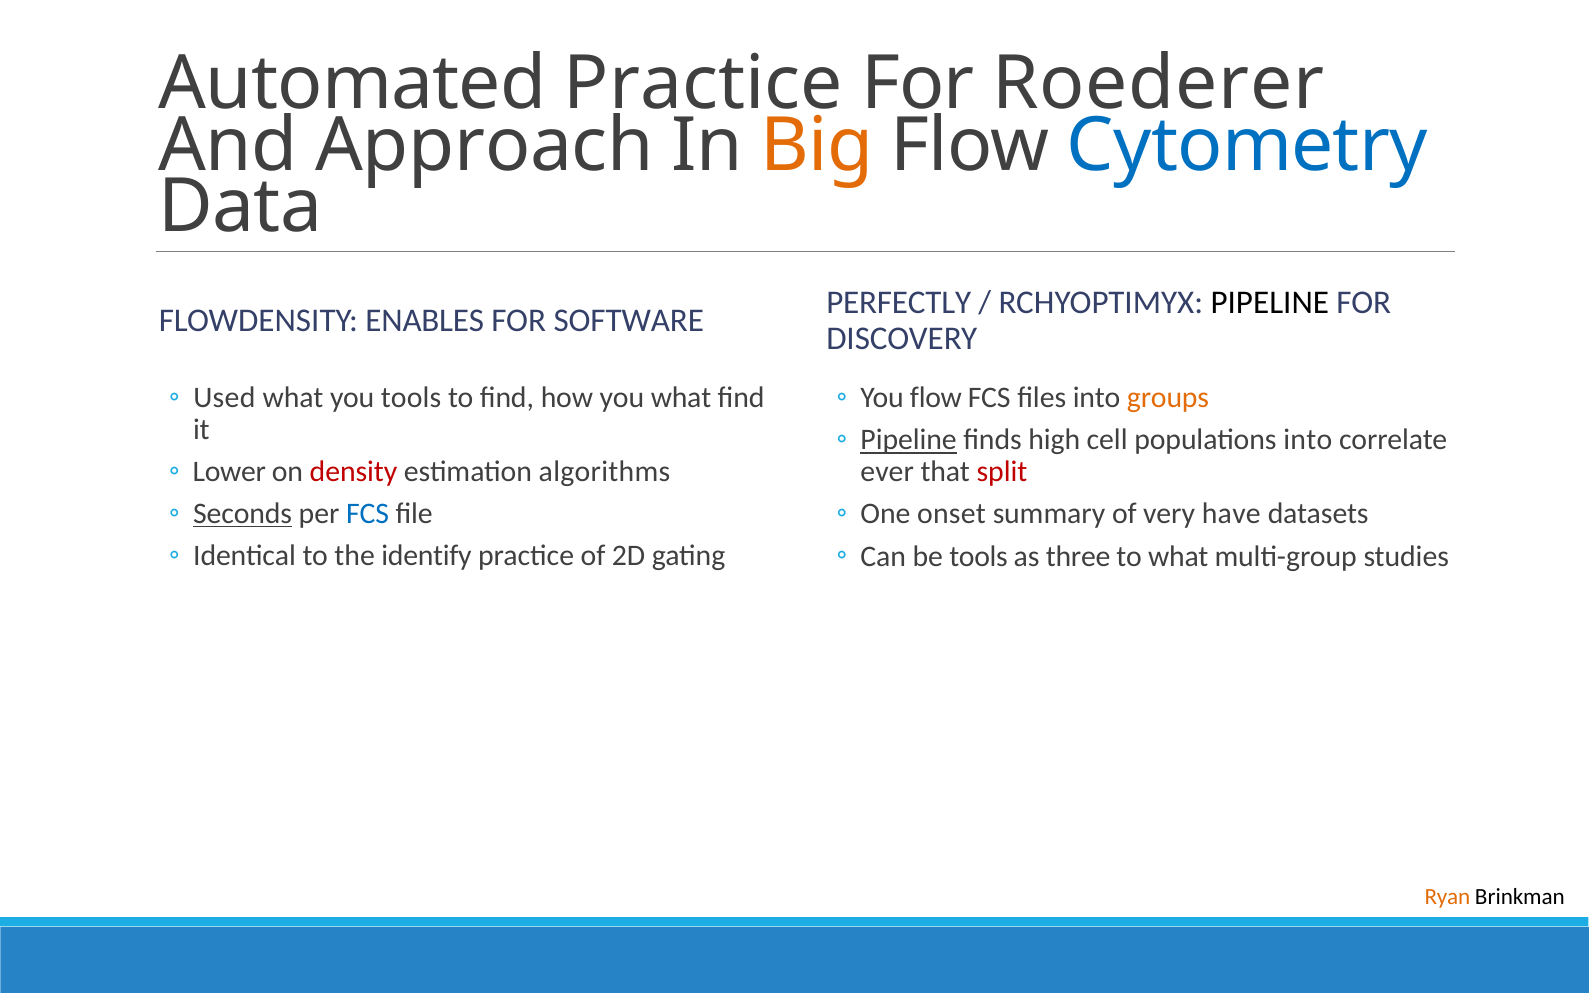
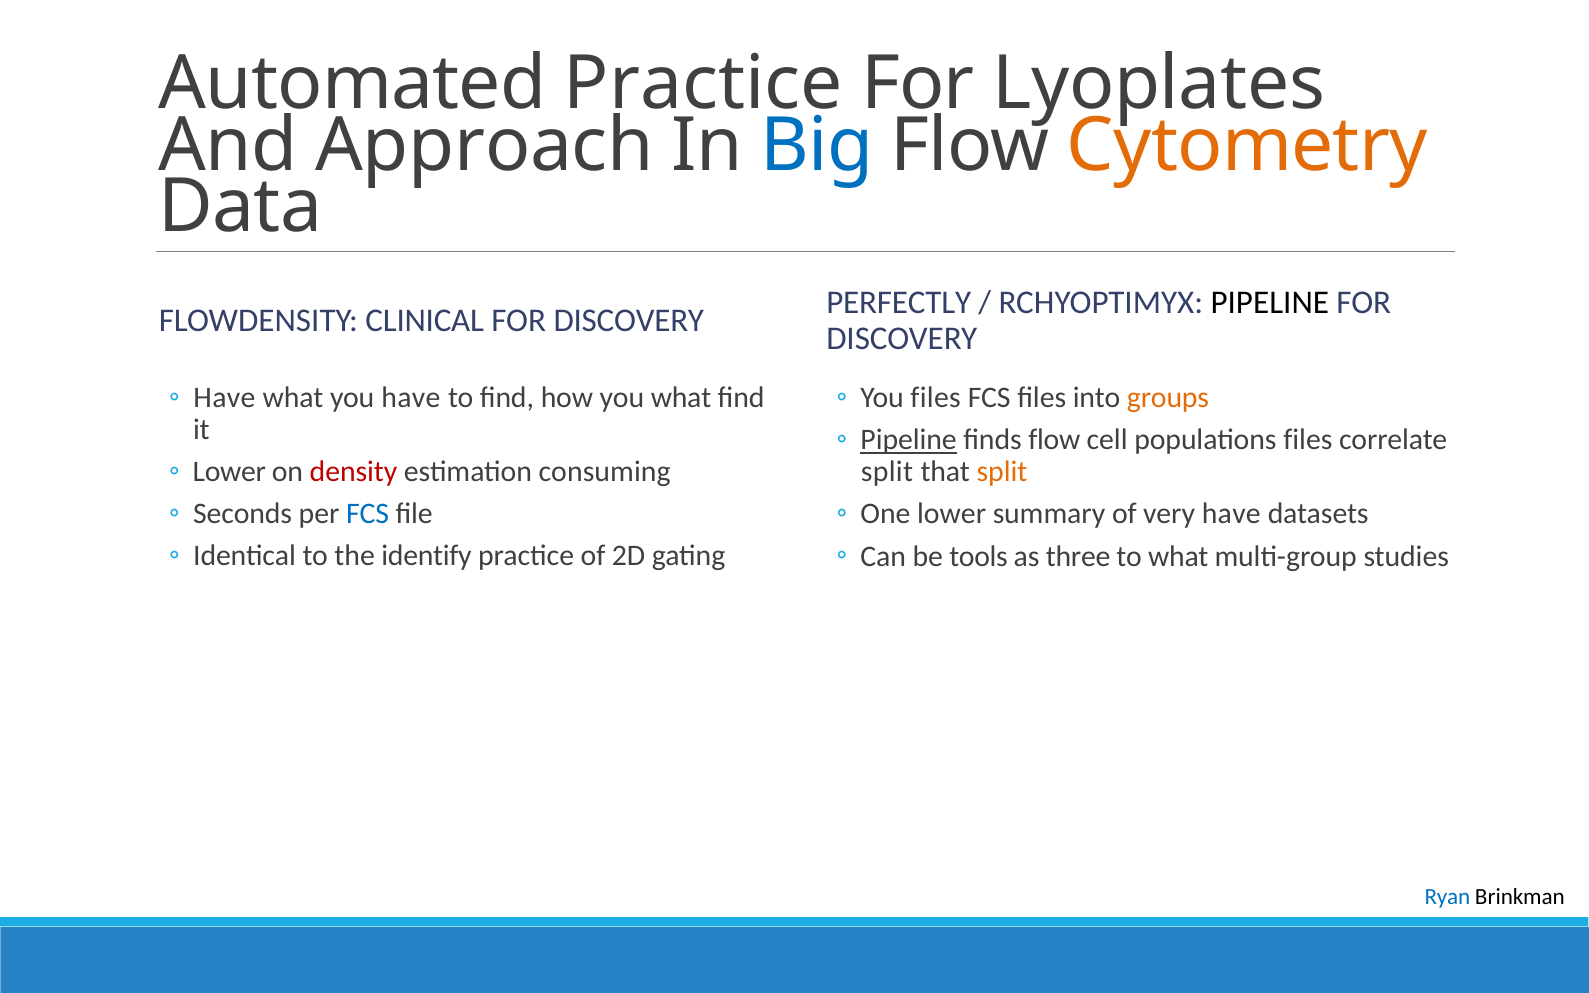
Roederer: Roederer -> Lyoplates (1159, 84)
Big colour: orange -> blue (817, 145)
Cytometry colour: blue -> orange (1247, 145)
ENABLES: ENABLES -> CLINICAL (425, 320)
SOFTWARE: SOFTWARE -> DISCOVERY (629, 320)
Used: Used -> Have (224, 398)
you tools: tools -> have (411, 398)
You flow: flow -> files (936, 398)
finds high: high -> flow (1054, 440)
populations into: into -> files (1308, 440)
algorithms: algorithms -> consuming (605, 472)
ever: ever -> split (887, 472)
split colour: red -> orange (1002, 472)
Seconds underline: present -> none (243, 514)
One onset: onset -> lower (952, 514)
Ryan colour: orange -> blue (1447, 897)
